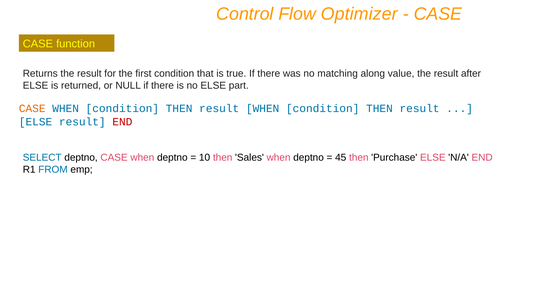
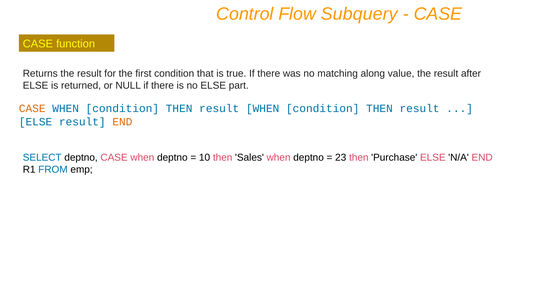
Optimizer: Optimizer -> Subquery (359, 14)
END colour: red -> orange (122, 122)
45: 45 -> 23 (341, 157)
